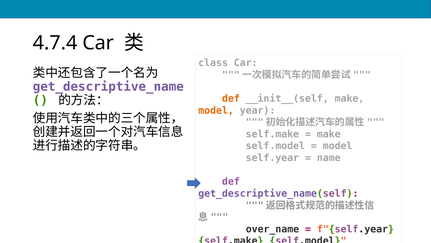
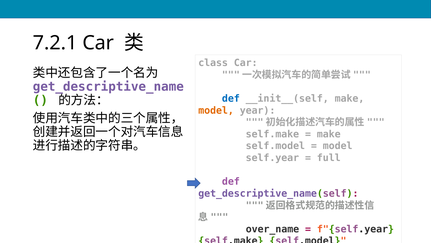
4.7.4: 4.7.4 -> 7.2.1 (55, 43)
def colour: orange -> blue (231, 98)
name: name -> full (329, 158)
